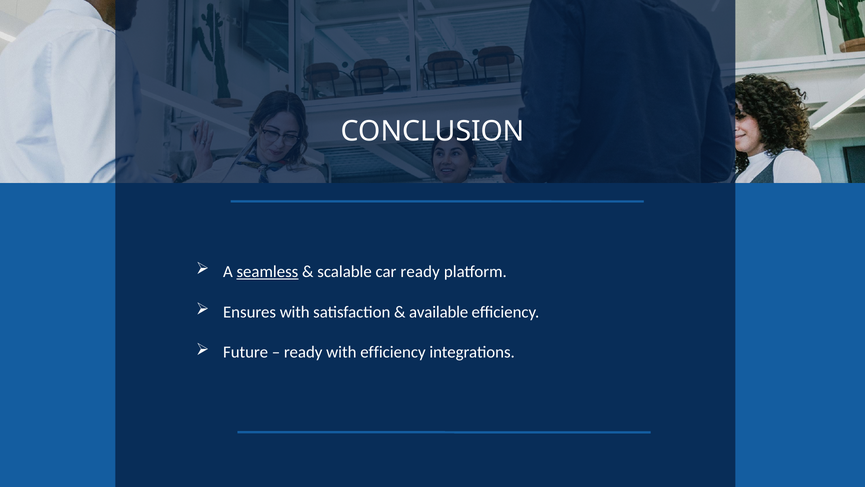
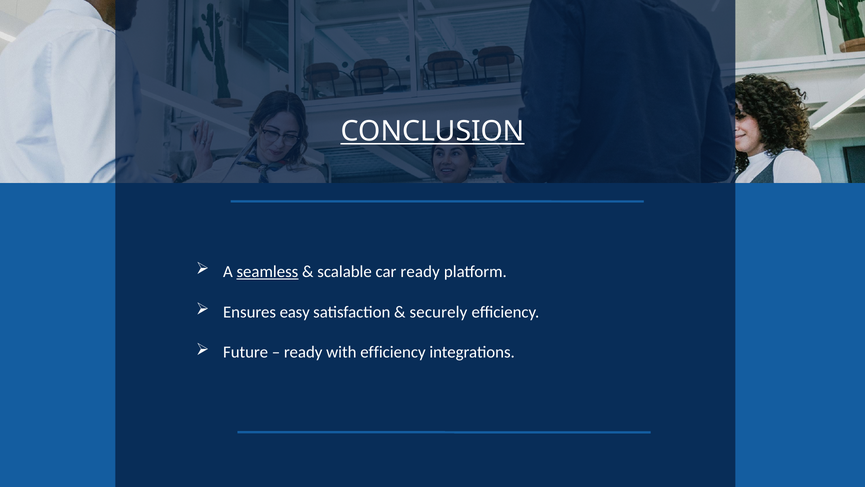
CONCLUSION underline: none -> present (432, 131)
Ensures with: with -> easy (295, 312)
available: available -> securely (438, 312)
